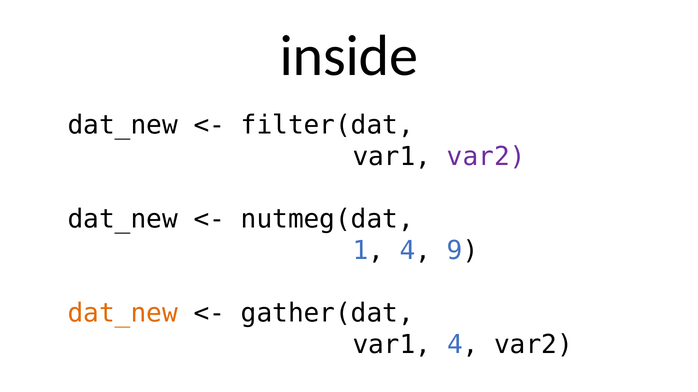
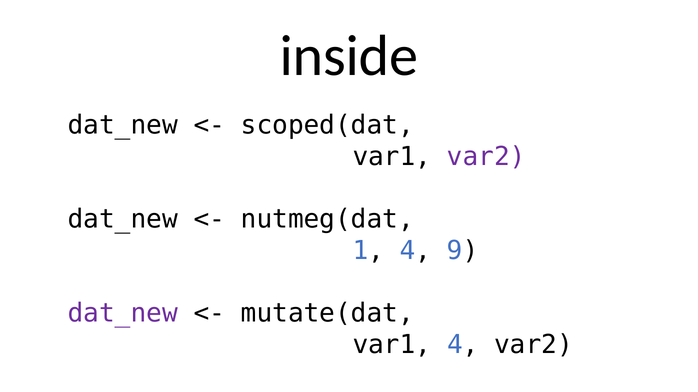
filter(dat: filter(dat -> scoped(dat (327, 125)
dat_new colour: orange -> purple (123, 314)
gather(dat: gather(dat -> mutate(dat (327, 314)
